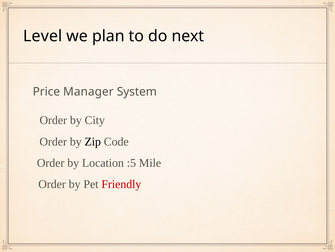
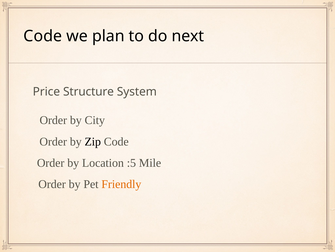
Level: Level -> Code (43, 36)
Manager: Manager -> Structure (88, 92)
Friendly colour: red -> orange (121, 184)
